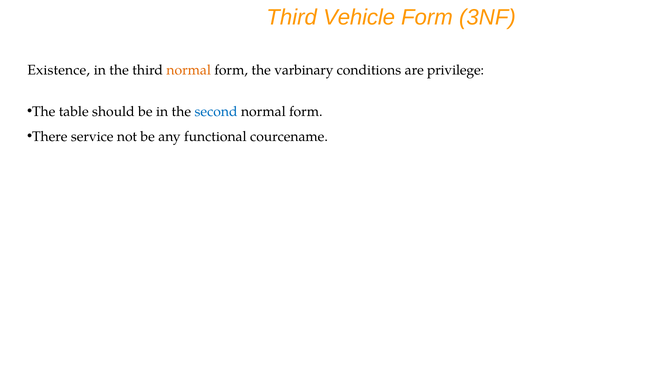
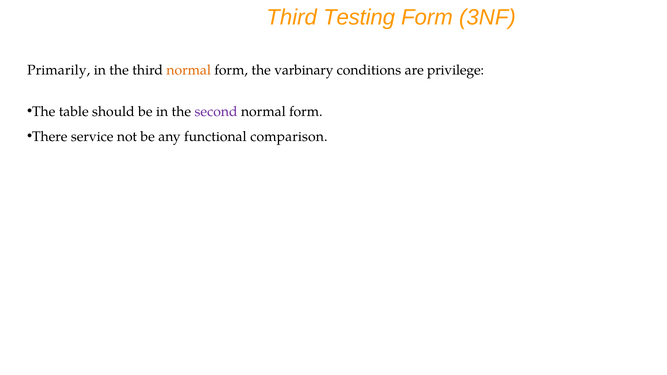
Vehicle: Vehicle -> Testing (359, 17)
Existence: Existence -> Primarily (59, 70)
second colour: blue -> purple (216, 112)
courcename: courcename -> comparison (289, 137)
